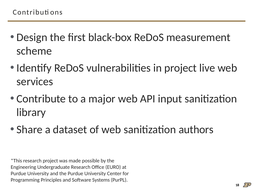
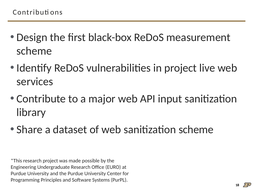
sanitization authors: authors -> scheme (196, 129)
